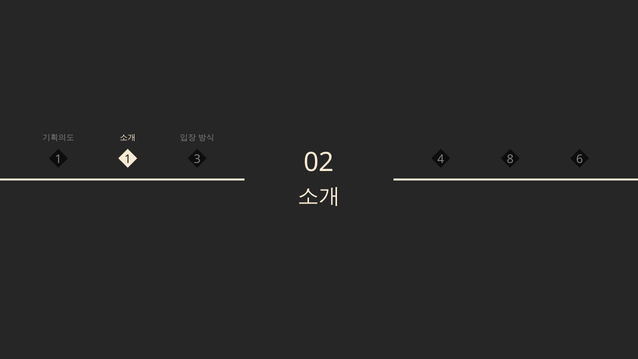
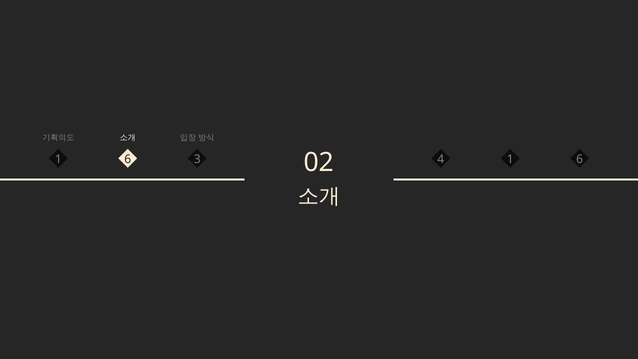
1: 1 -> 6 (128, 159)
4 8: 8 -> 1 (510, 159)
